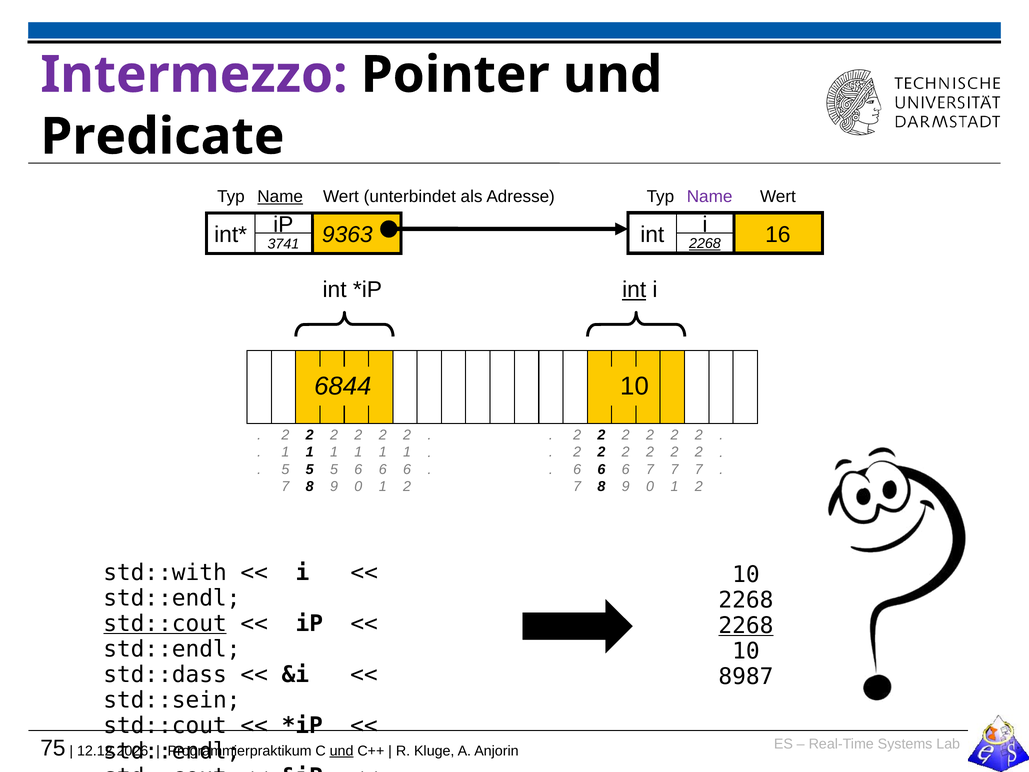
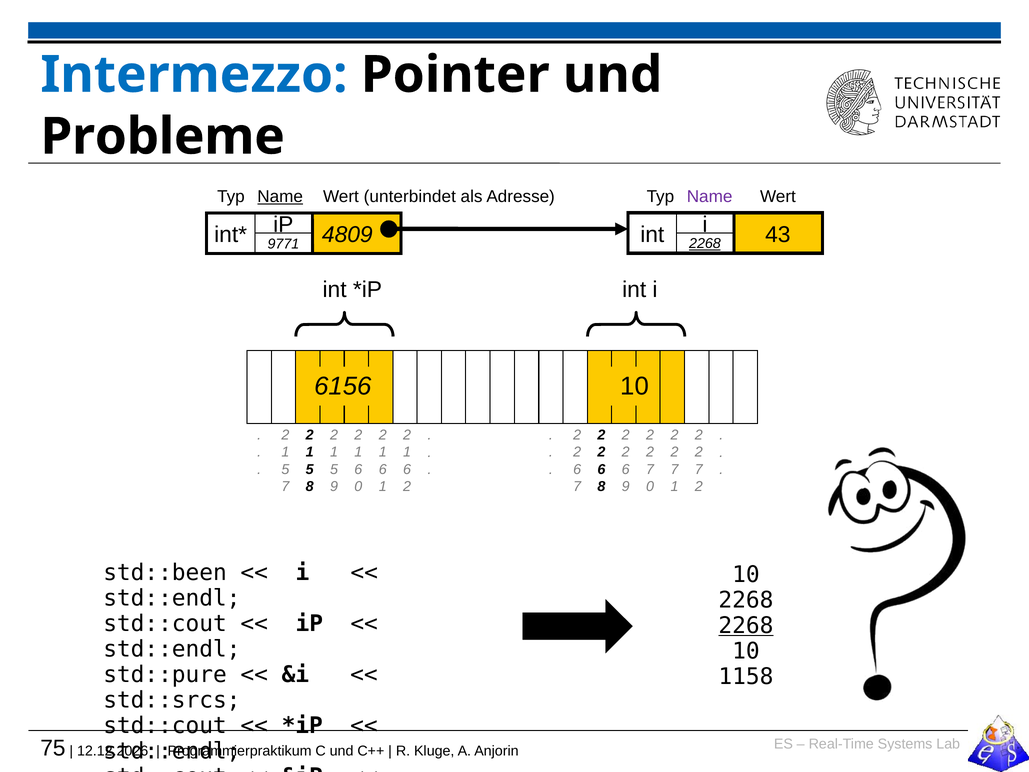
Intermezzo colour: purple -> blue (194, 75)
Predicate: Predicate -> Probleme (163, 137)
9363: 9363 -> 4809 (347, 235)
16: 16 -> 43 (778, 234)
3741: 3741 -> 9771 (283, 244)
int underline: present -> none (634, 290)
6844: 6844 -> 6156 (343, 386)
std::with: std::with -> std::been (165, 572)
std::cout underline: present -> none (165, 623)
std::dass: std::dass -> std::pure (165, 675)
8987: 8987 -> 1158 (746, 676)
std::sein: std::sein -> std::srcs (172, 700)
und underline: present -> none (342, 751)
